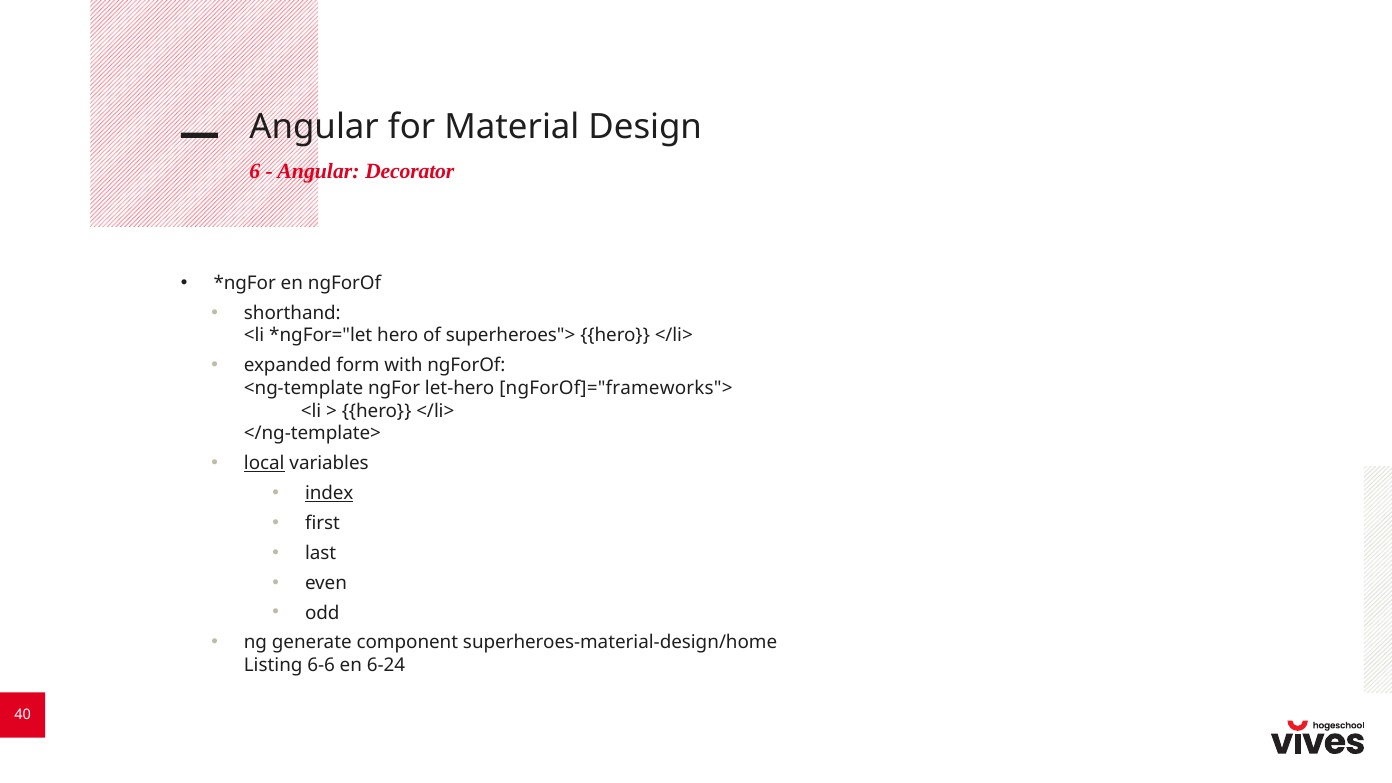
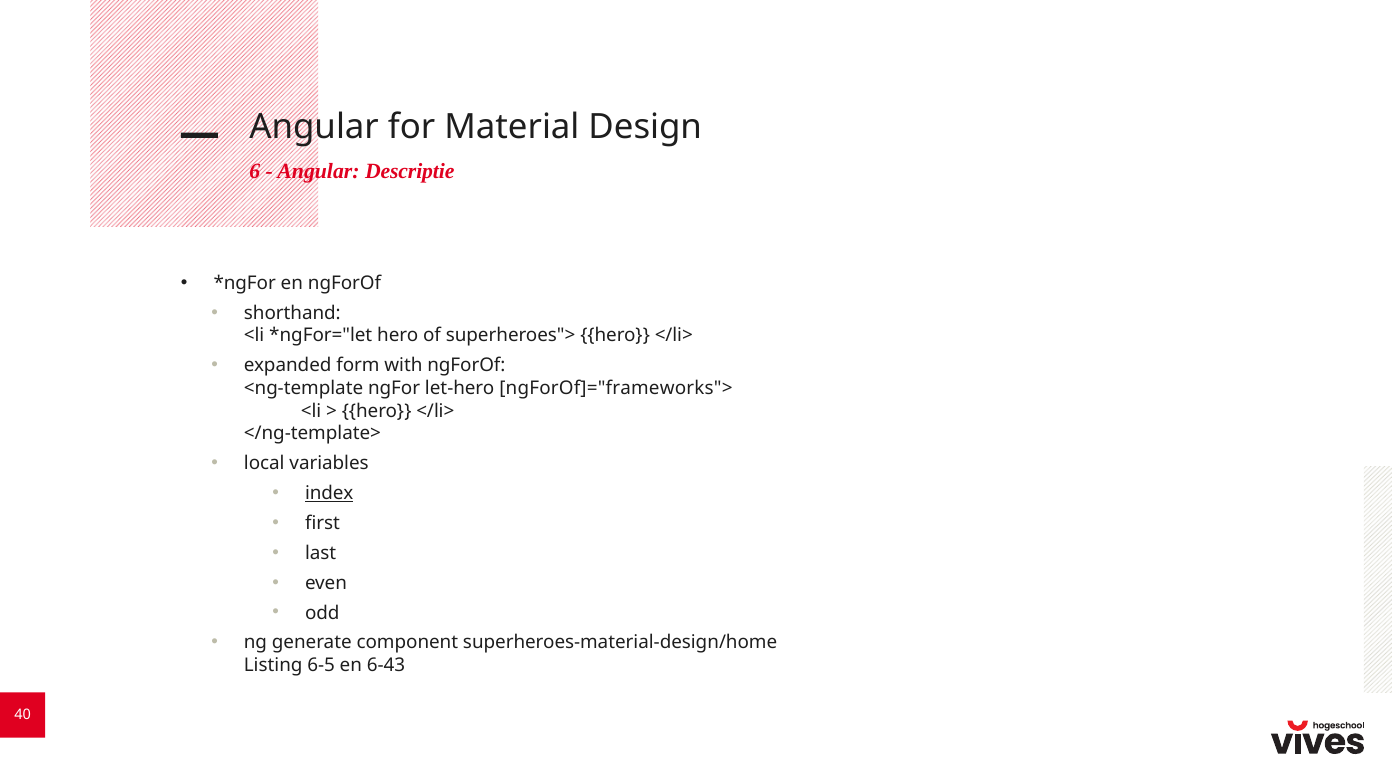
Decorator: Decorator -> Descriptie (410, 171)
local underline: present -> none (264, 463)
6-6: 6-6 -> 6-5 (321, 665)
6-24: 6-24 -> 6-43 (386, 665)
